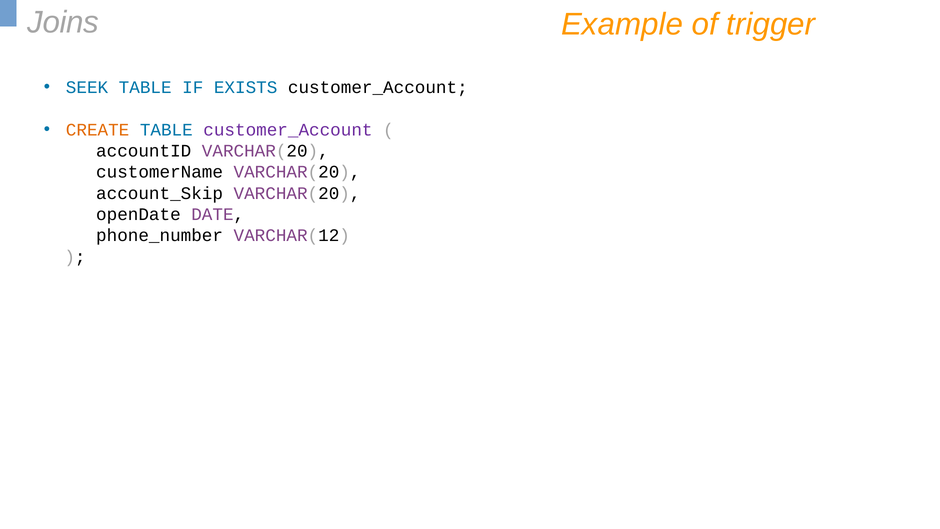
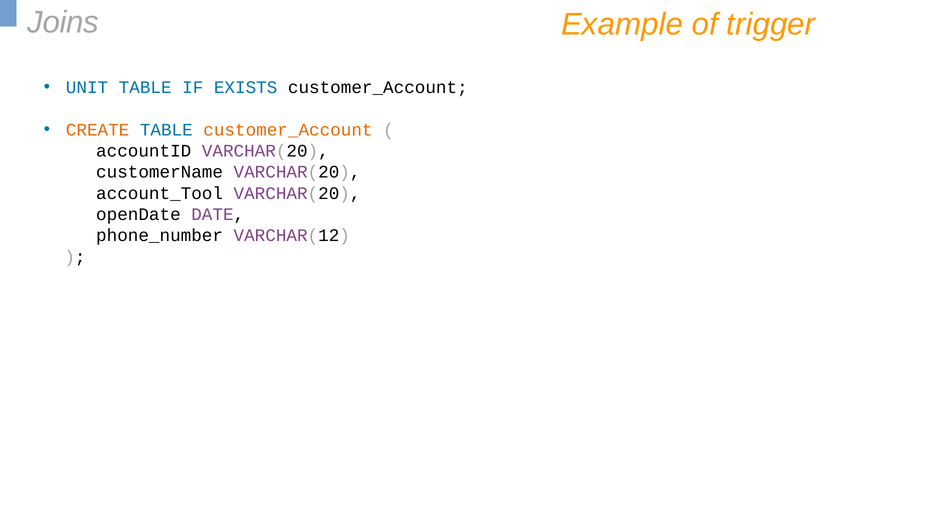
SEEK: SEEK -> UNIT (87, 87)
customer_Account colour: purple -> orange (288, 130)
account_Skip: account_Skip -> account_Tool (160, 193)
